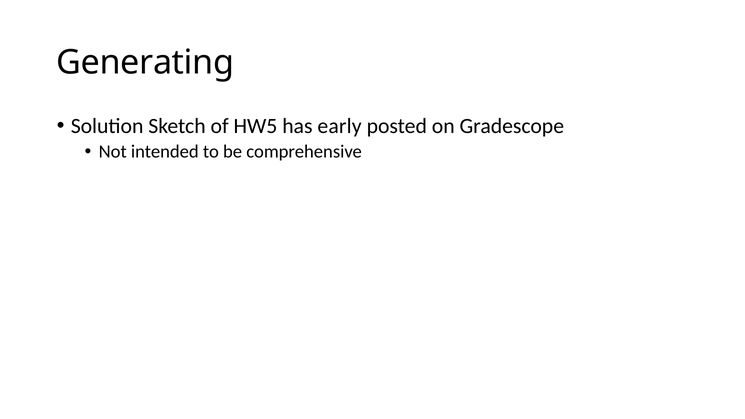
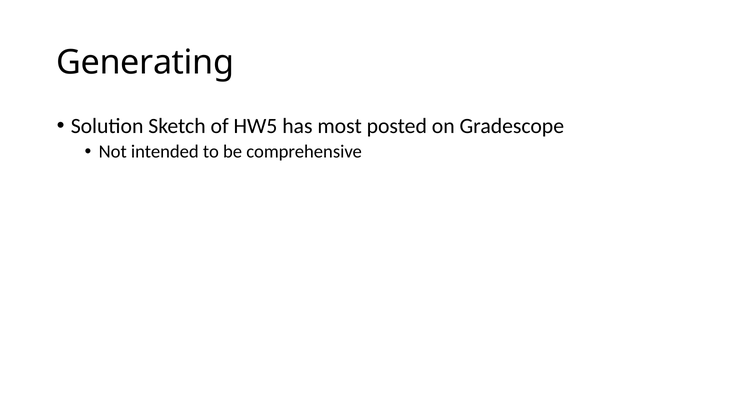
early: early -> most (340, 126)
